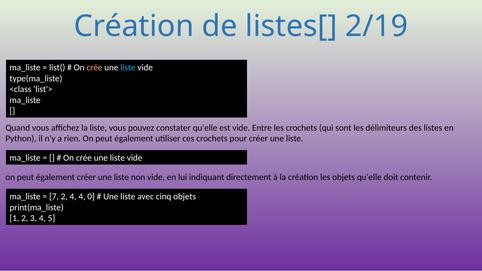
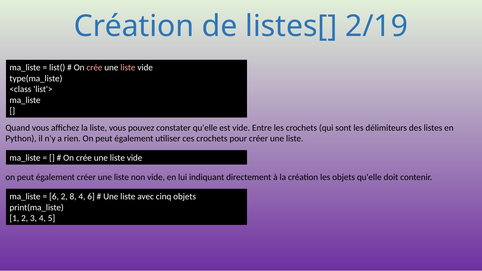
liste colour: light blue -> pink (128, 68)
7: 7 -> 6 (54, 197)
2 4: 4 -> 8 (73, 197)
4 0: 0 -> 6 (91, 197)
